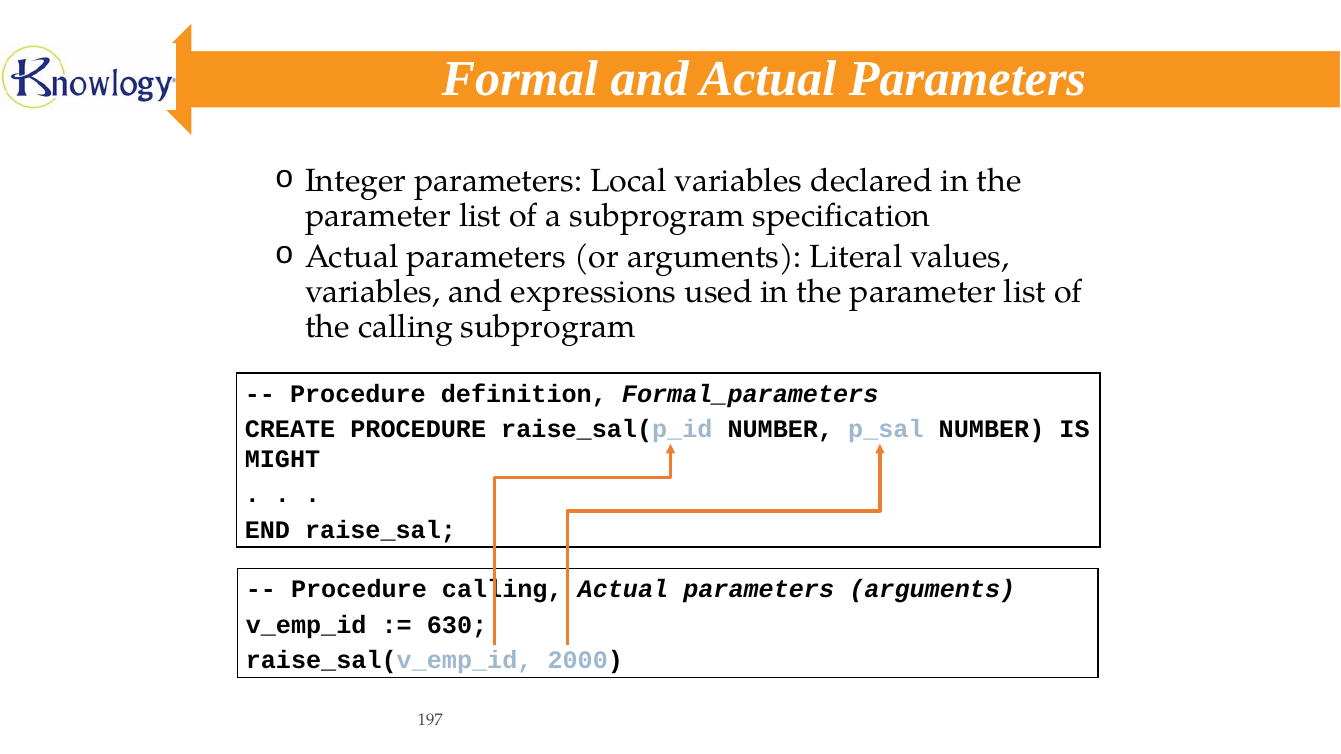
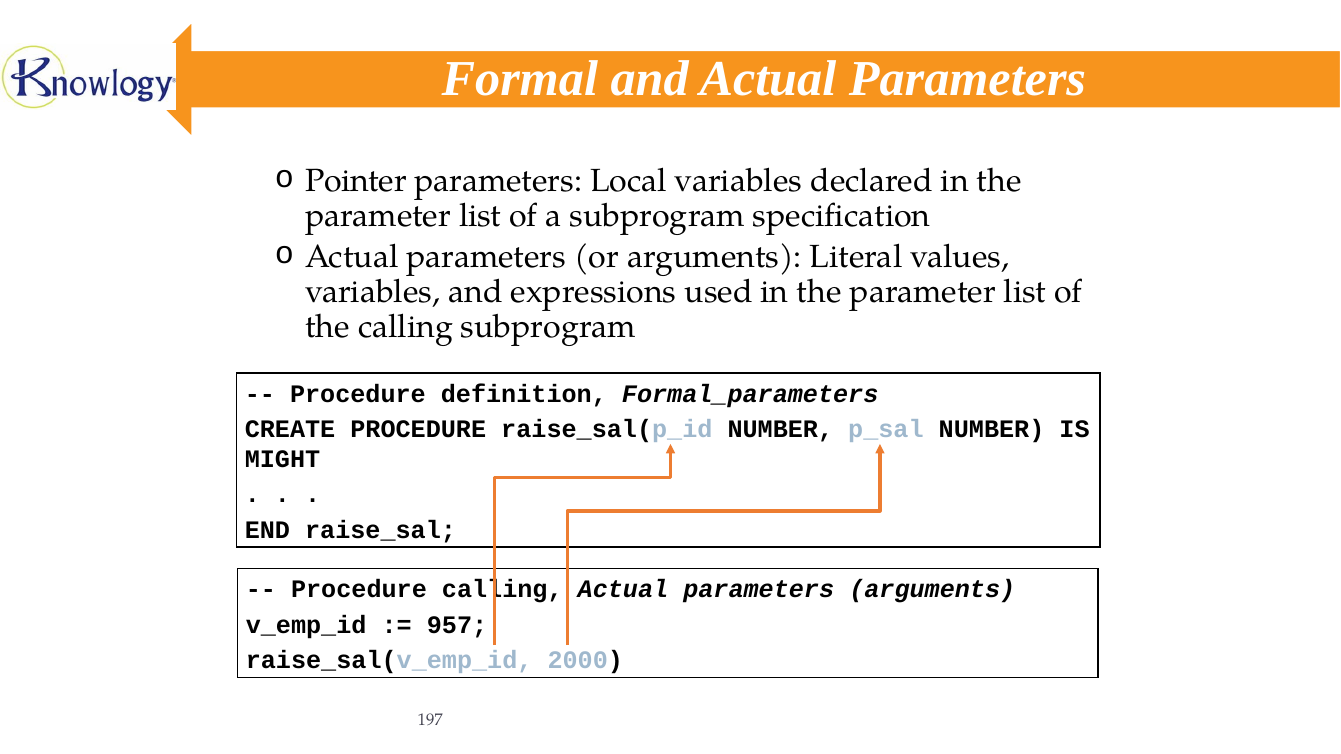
Integer: Integer -> Pointer (356, 181)
630: 630 -> 957 (457, 625)
